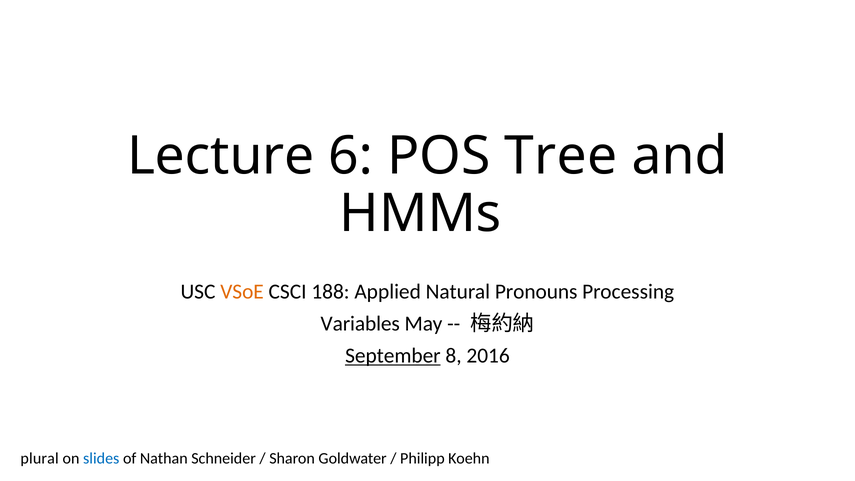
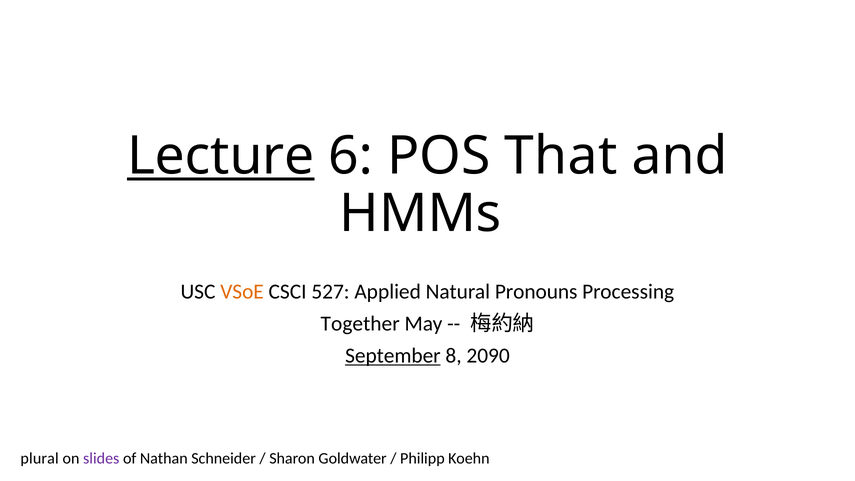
Lecture underline: none -> present (221, 156)
Tree: Tree -> That (561, 156)
188: 188 -> 527 (330, 292)
Variables: Variables -> Together (360, 324)
2016: 2016 -> 2090 (488, 356)
slides colour: blue -> purple (101, 458)
